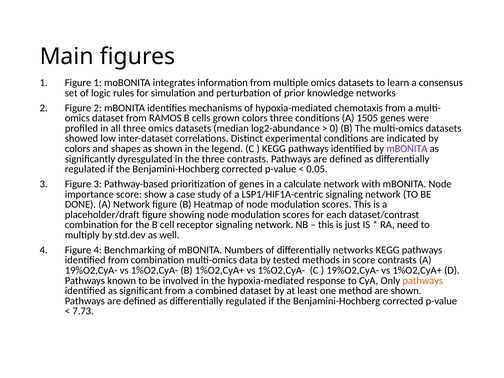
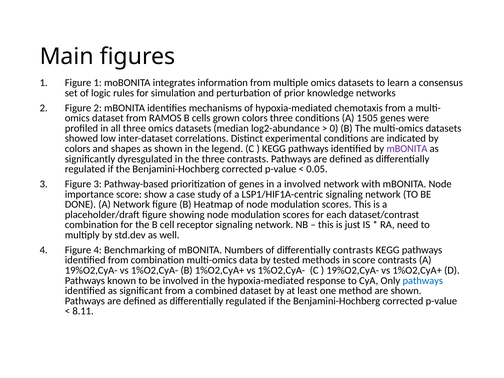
a calculate: calculate -> involved (303, 184)
differentially networks: networks -> contrasts (353, 250)
pathways colour: orange -> blue (423, 281)
7.73: 7.73 -> 8.11 (83, 311)
